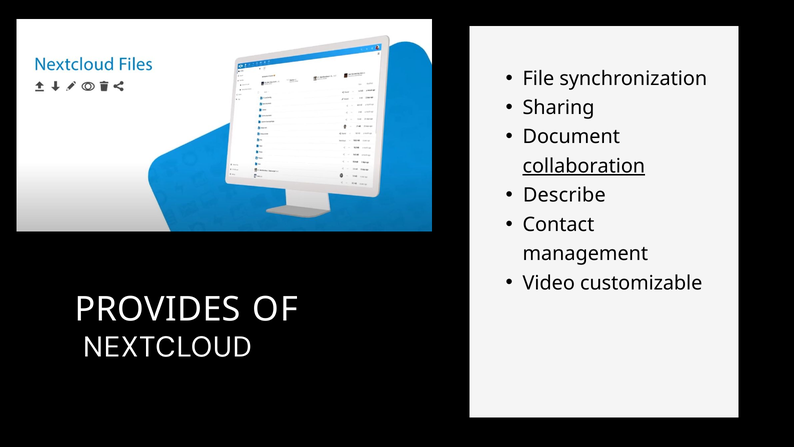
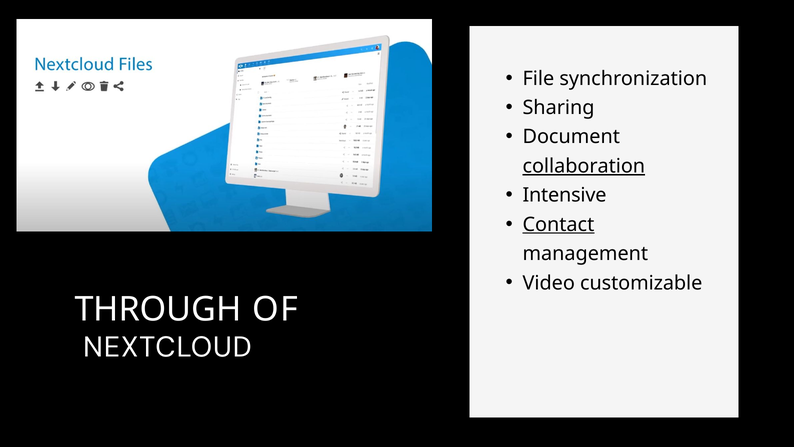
Describe: Describe -> Intensive (564, 195)
Contact underline: none -> present (558, 224)
PROVIDES: PROVIDES -> THROUGH (158, 309)
